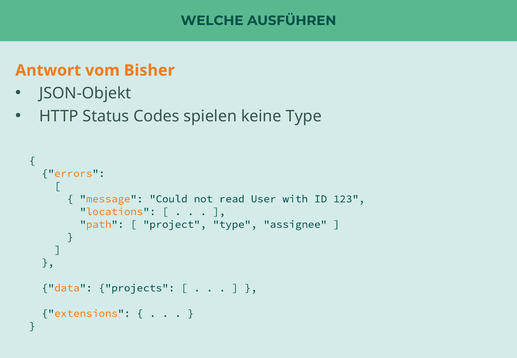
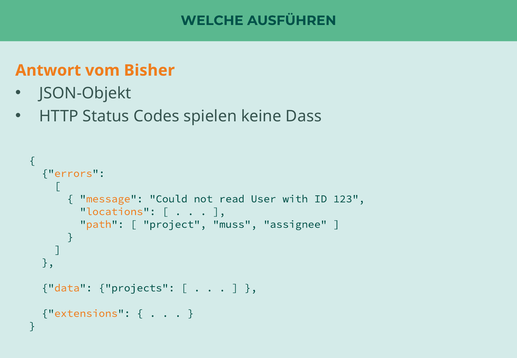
keine Type: Type -> Dass (304, 116)
project type: type -> muss (235, 224)
